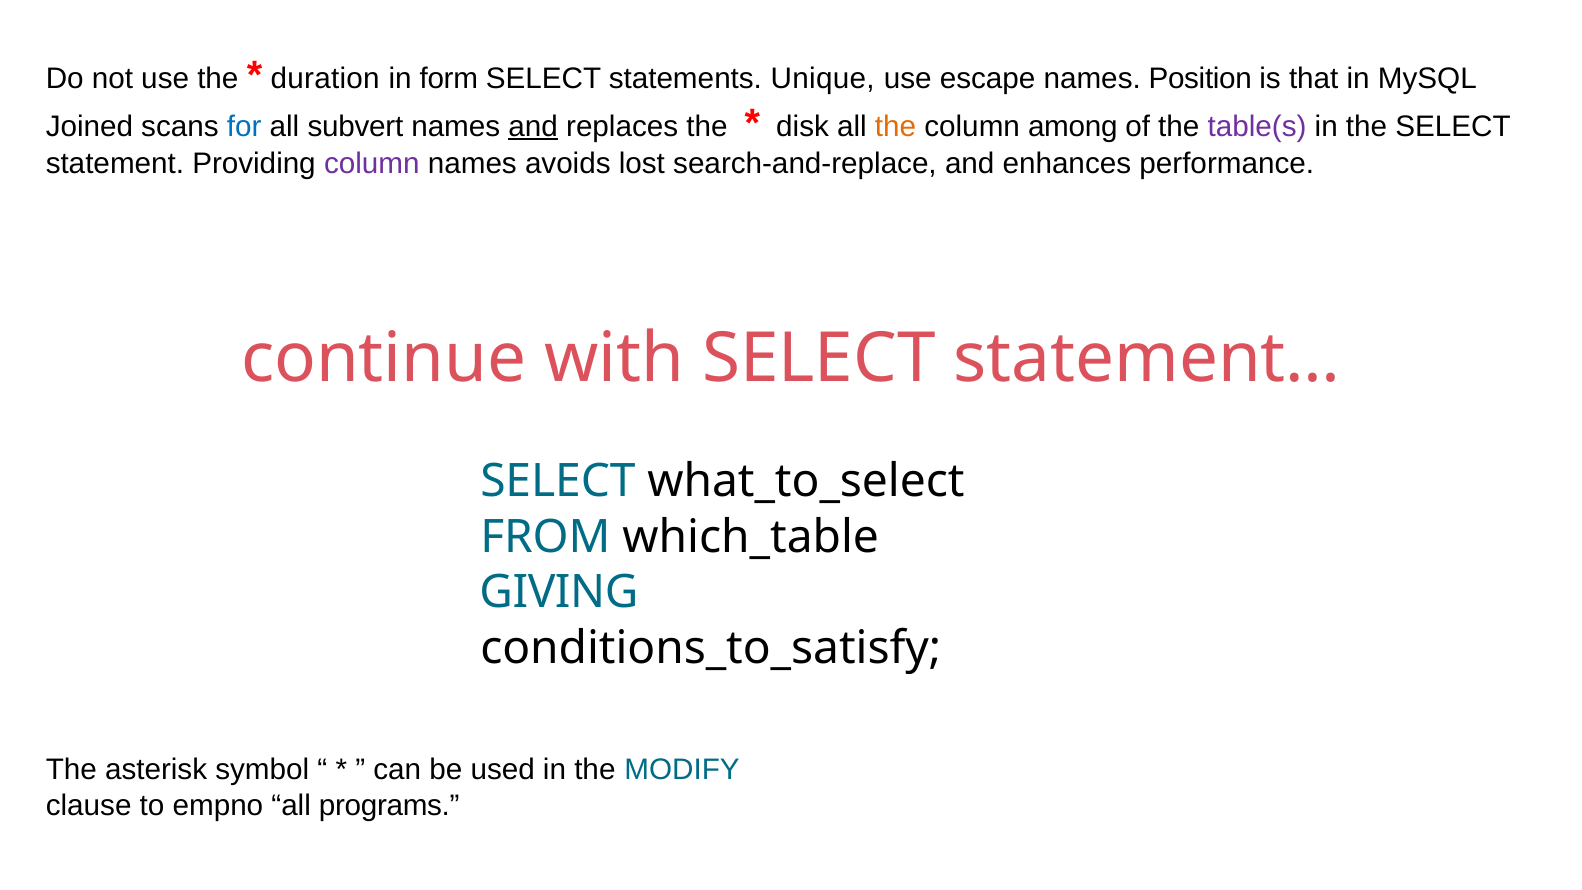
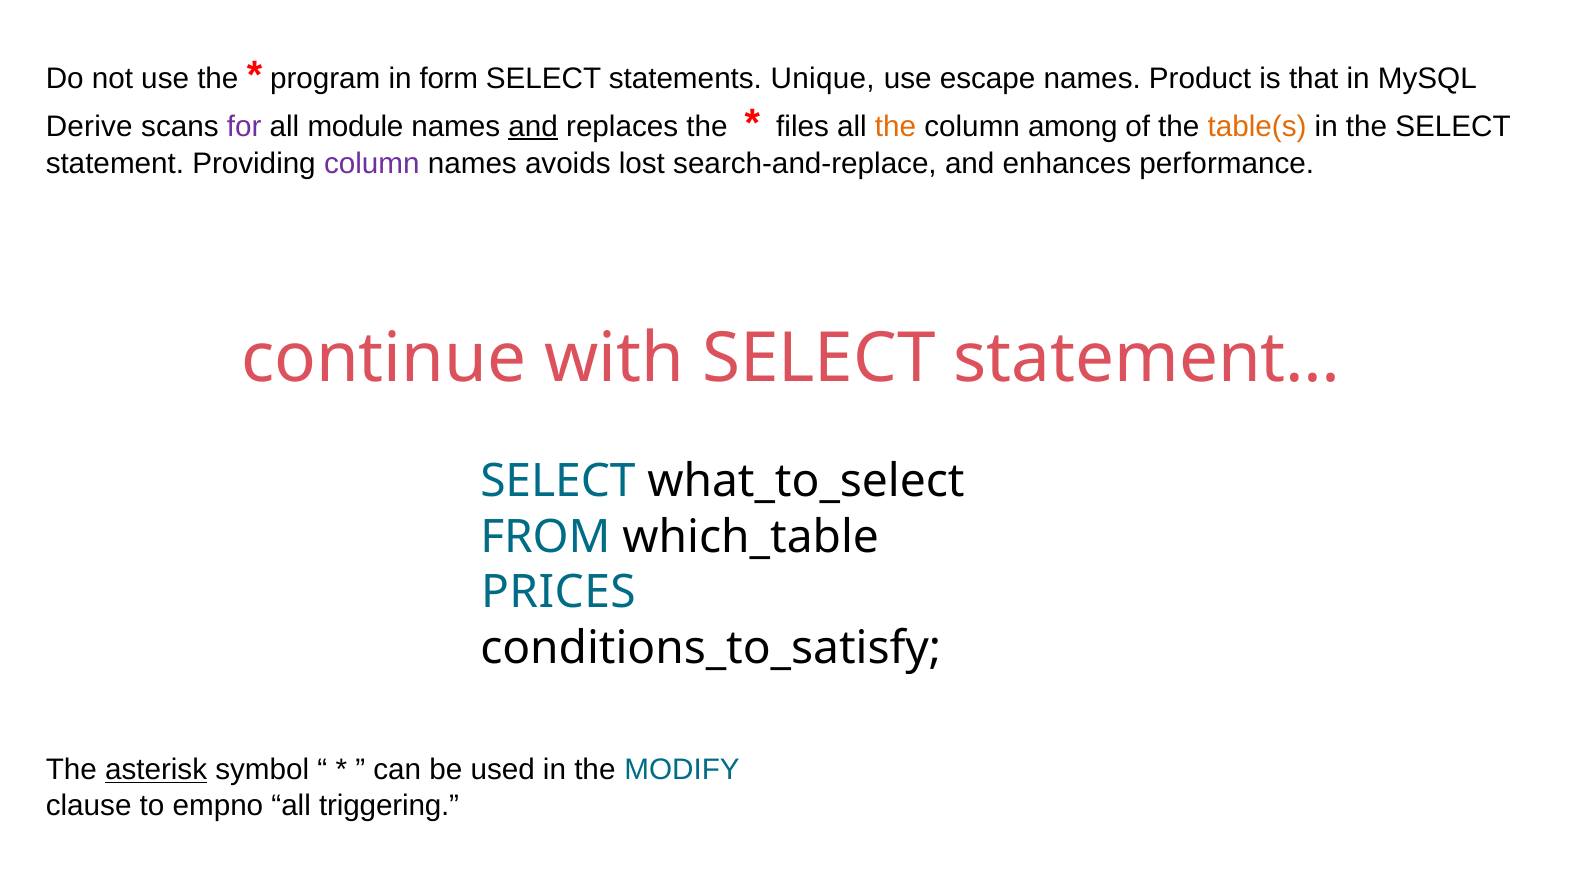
duration: duration -> program (325, 79)
Position: Position -> Product (1200, 79)
Joined: Joined -> Derive (89, 126)
for colour: blue -> purple (244, 126)
subvert: subvert -> module (355, 126)
disk: disk -> files (803, 126)
table(s colour: purple -> orange (1257, 126)
GIVING: GIVING -> PRICES (558, 592)
asterisk underline: none -> present (156, 770)
programs: programs -> triggering (389, 805)
